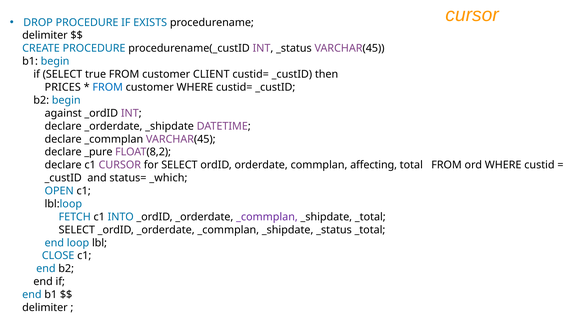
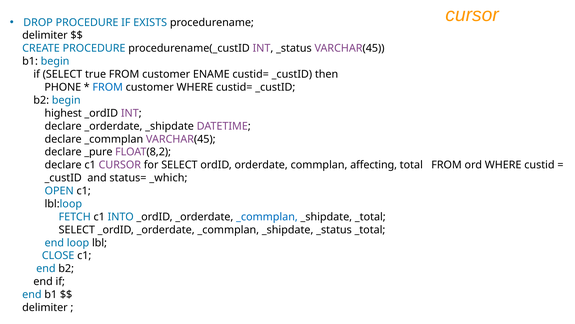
CLIENT: CLIENT -> ENAME (211, 74)
PRICES: PRICES -> PHONE (63, 87)
against: against -> highest (63, 113)
_commplan colour: purple -> blue (267, 216)
